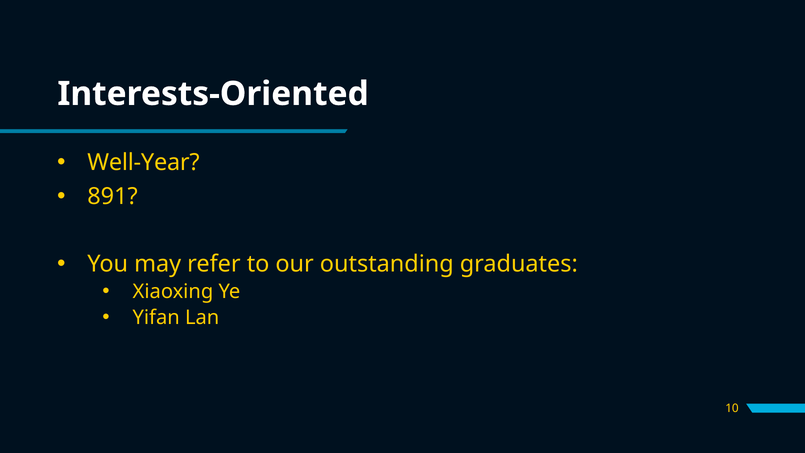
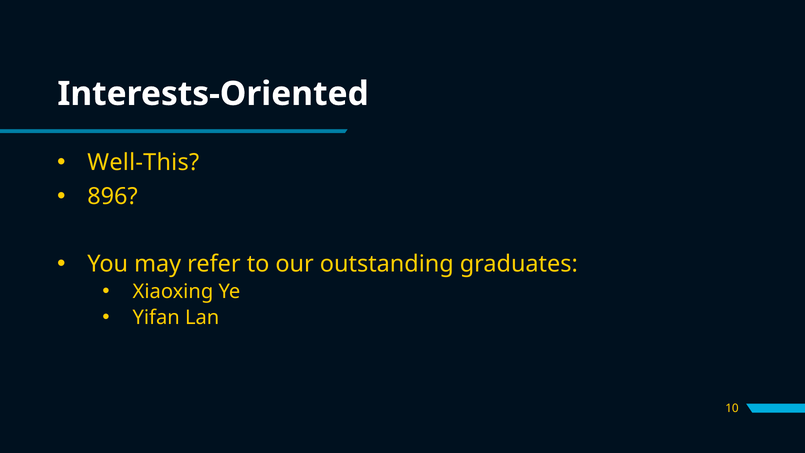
Well-Year: Well-Year -> Well-This (143, 163)
891: 891 -> 896 (113, 196)
